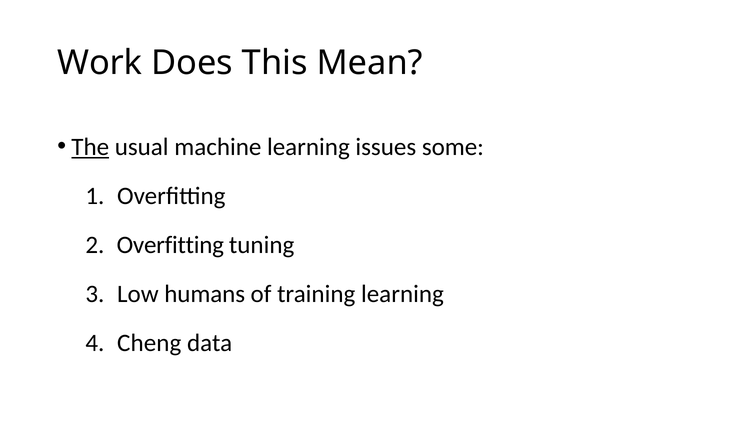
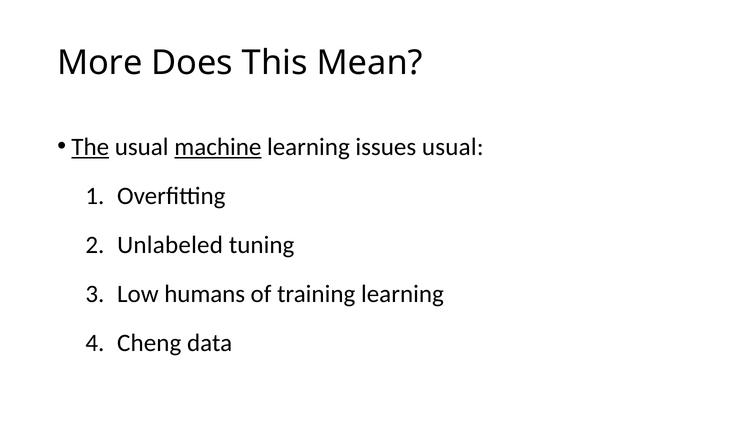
Work: Work -> More (100, 63)
machine underline: none -> present (218, 147)
issues some: some -> usual (453, 147)
Overfitting: Overfitting -> Unlabeled (170, 245)
